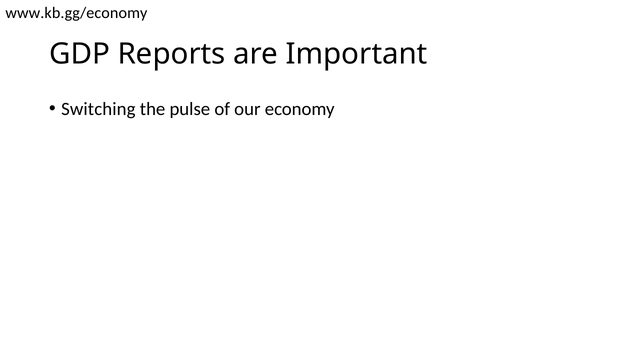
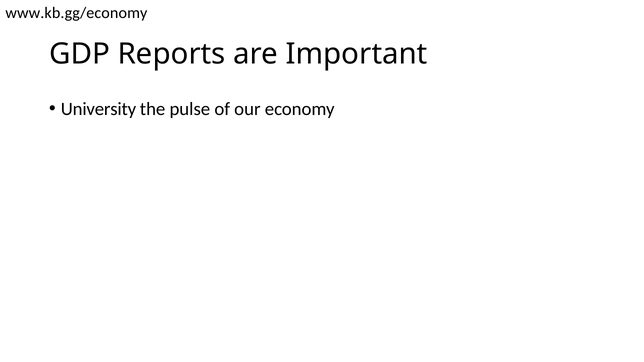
Switching: Switching -> University (98, 109)
